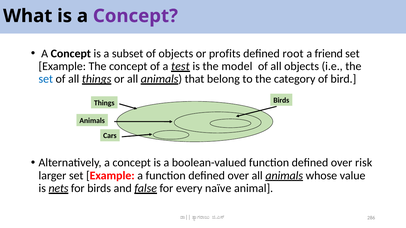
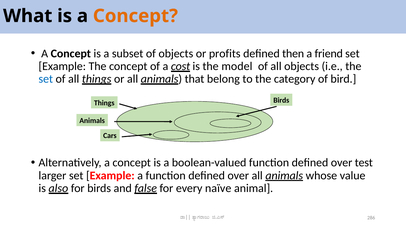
Concept colour: purple -> orange (135, 16)
root: root -> then (293, 54)
test: test -> cost (181, 66)
risk: risk -> test (364, 163)
nets: nets -> also (58, 189)
